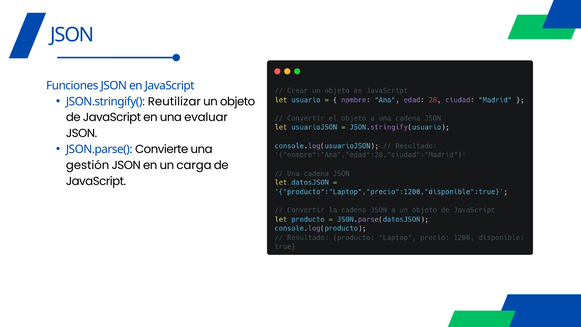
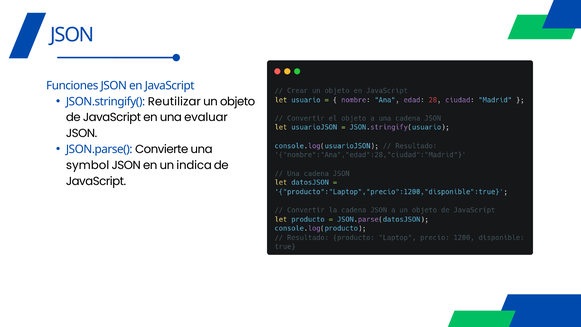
gestión: gestión -> symbol (88, 165)
carga: carga -> indica (194, 165)
